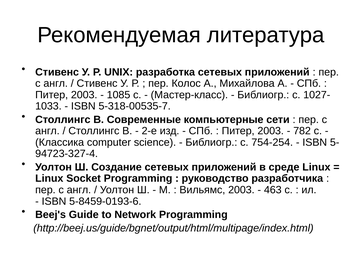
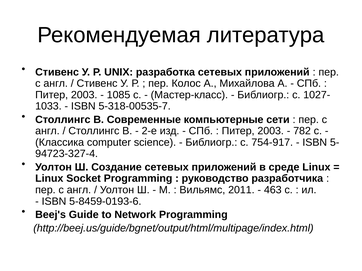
754-254: 754-254 -> 754-917 (272, 143)
Вильямс 2003: 2003 -> 2011 (241, 190)
